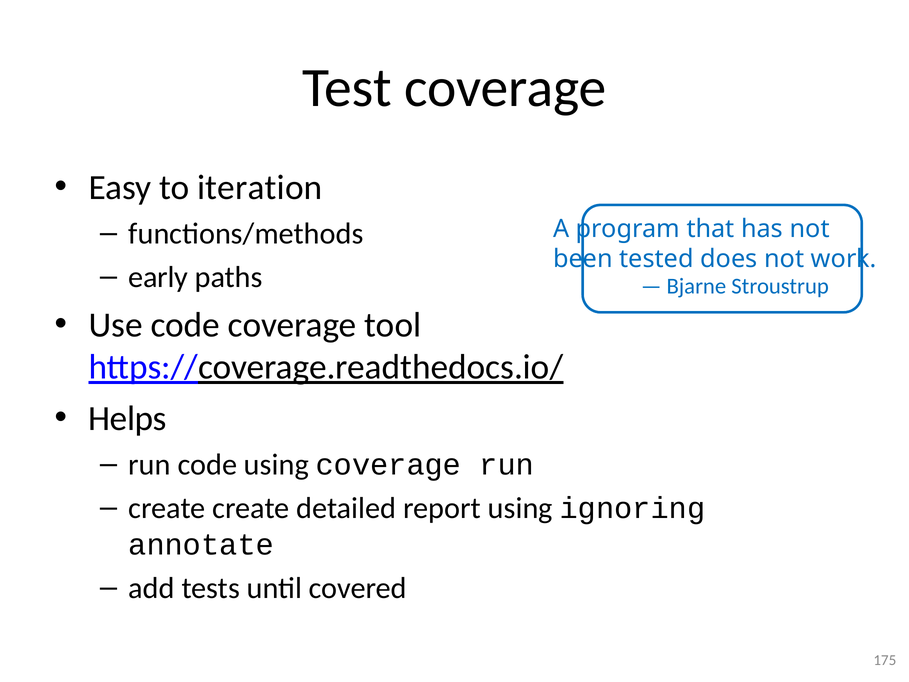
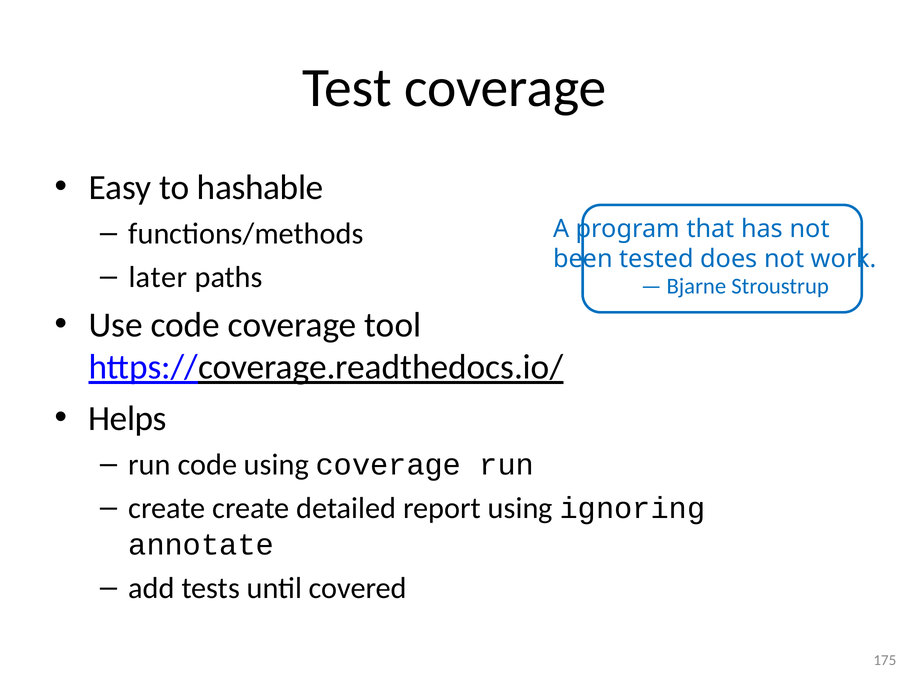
iteration: iteration -> hashable (260, 187)
early: early -> later (158, 277)
